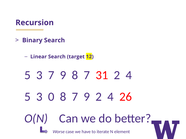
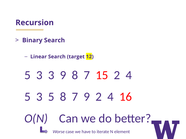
3 7: 7 -> 3 (51, 75)
31: 31 -> 15 (102, 75)
3 0: 0 -> 5 (51, 97)
26: 26 -> 16 (126, 97)
